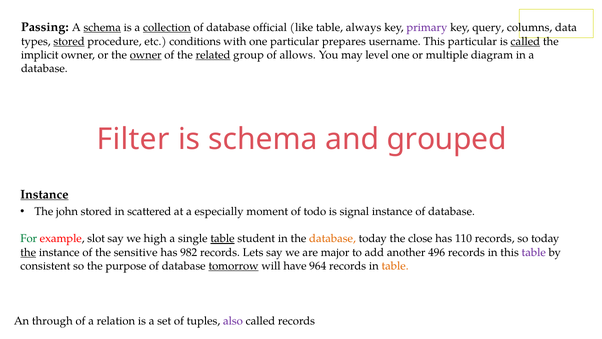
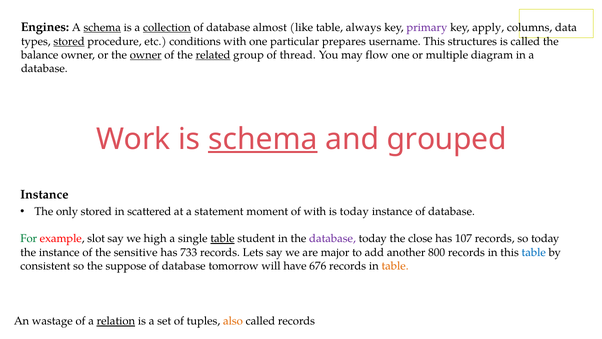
Passing: Passing -> Engines (45, 27)
official: official -> almost (270, 27)
query: query -> apply (488, 27)
This particular: particular -> structures (472, 41)
called underline: present -> none (525, 41)
implicit: implicit -> balance (40, 55)
allows: allows -> thread (298, 55)
level: level -> flow (377, 55)
Filter: Filter -> Work (133, 139)
schema underline: none -> present (263, 139)
Instance underline: present -> none (44, 194)
john: john -> only (67, 211)
especially: especially -> statement (219, 211)
of todo: todo -> with (315, 211)
is signal: signal -> today (354, 211)
database colour: orange -> purple (332, 238)
110: 110 -> 107 (463, 238)
the underline: present -> none (28, 252)
982: 982 -> 733 (189, 252)
496: 496 -> 800 (437, 252)
table colour: purple -> blue (534, 252)
purpose: purpose -> suppose (126, 266)
tomorrow underline: present -> none (234, 266)
964: 964 -> 676 (318, 266)
through: through -> wastage (52, 321)
relation underline: none -> present (116, 321)
also colour: purple -> orange (233, 321)
